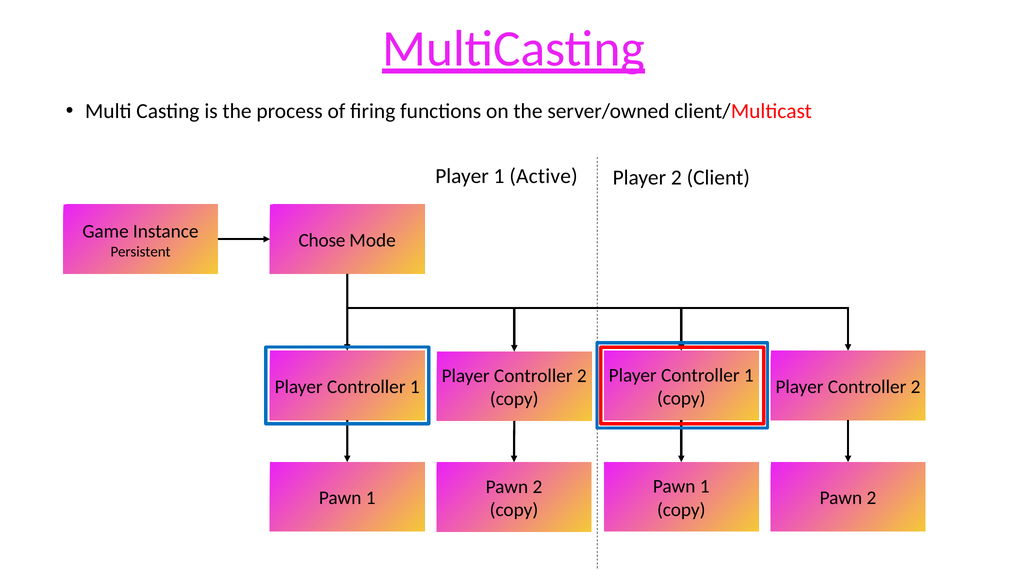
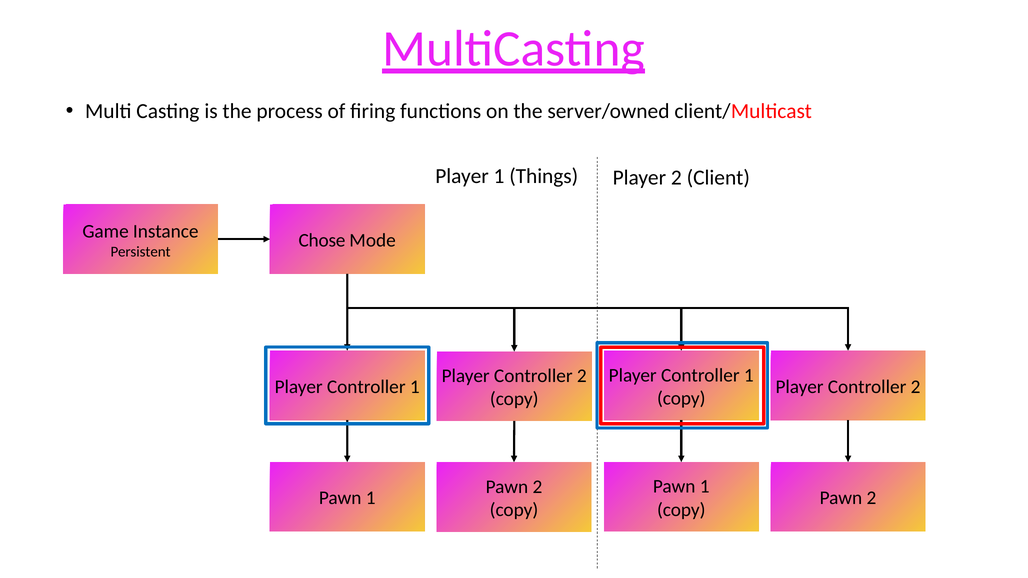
Active: Active -> Things (544, 176)
